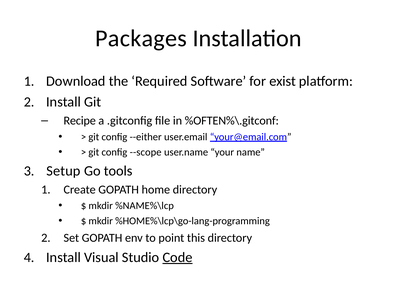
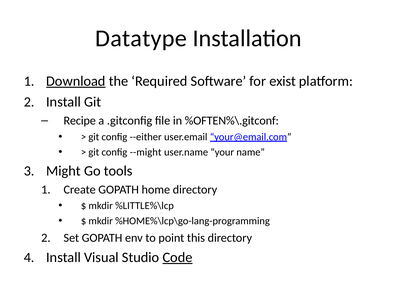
Packages: Packages -> Datatype (141, 38)
Download underline: none -> present (76, 81)
--scope: --scope -> --might (146, 152)
Setup: Setup -> Might (63, 171)
%NAME%\lcp: %NAME%\lcp -> %LITTLE%\lcp (145, 206)
